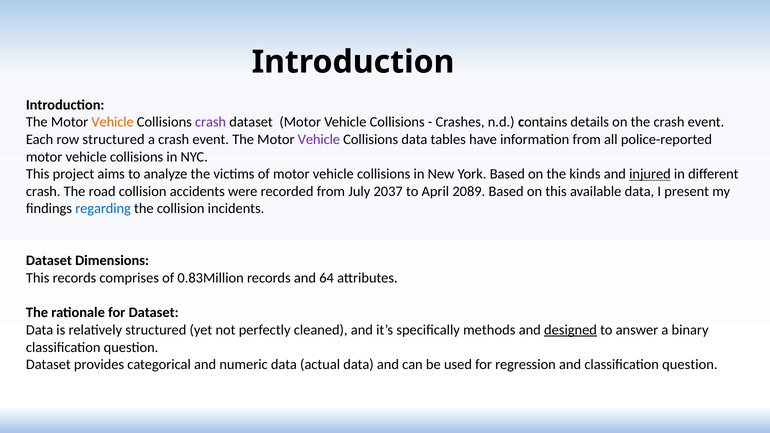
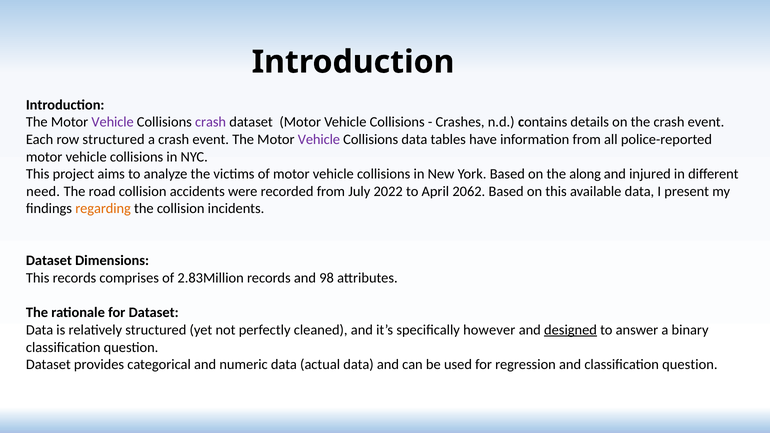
Vehicle colour: orange -> purple (113, 122)
kinds: kinds -> along (585, 174)
injured underline: present -> none (650, 174)
crash: crash -> need (43, 191)
2037: 2037 -> 2022 (388, 191)
2089: 2089 -> 2062 (469, 191)
regarding colour: blue -> orange (103, 209)
0.83Million: 0.83Million -> 2.83Million (211, 278)
64: 64 -> 98 (327, 278)
methods: methods -> however (489, 330)
